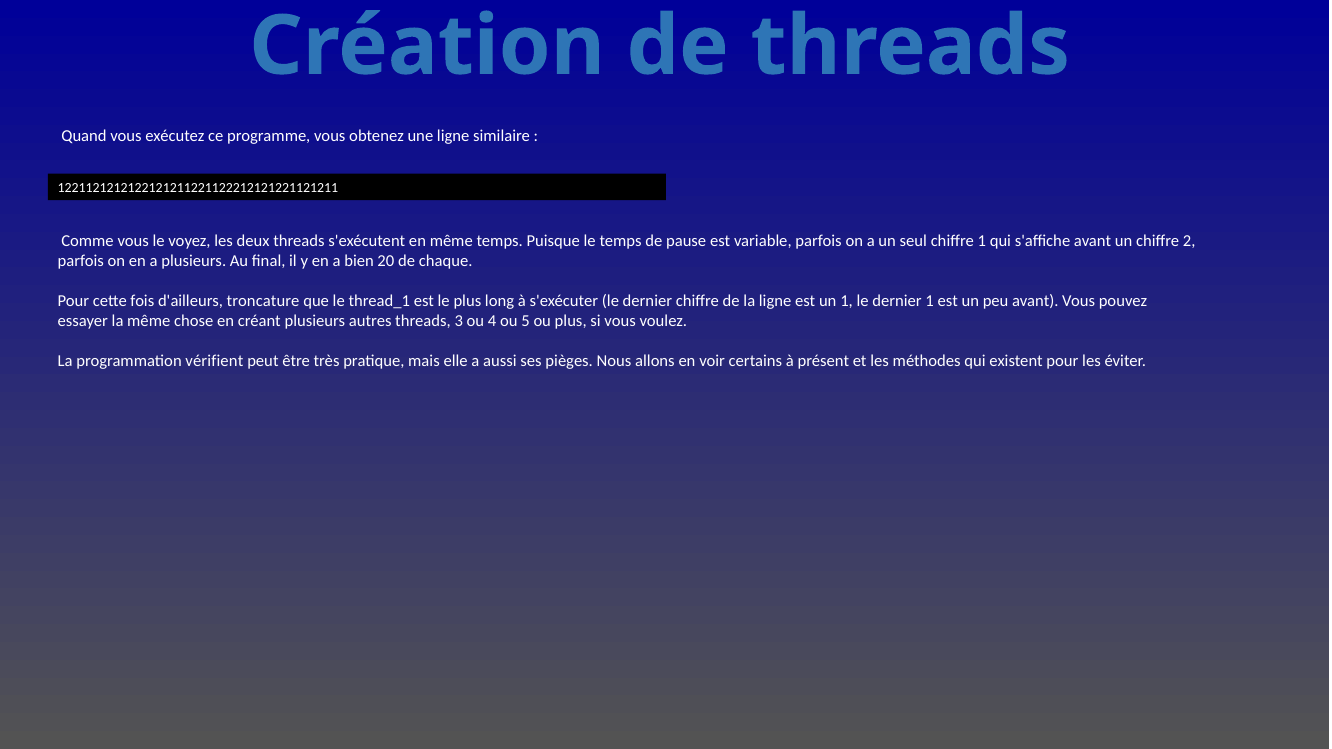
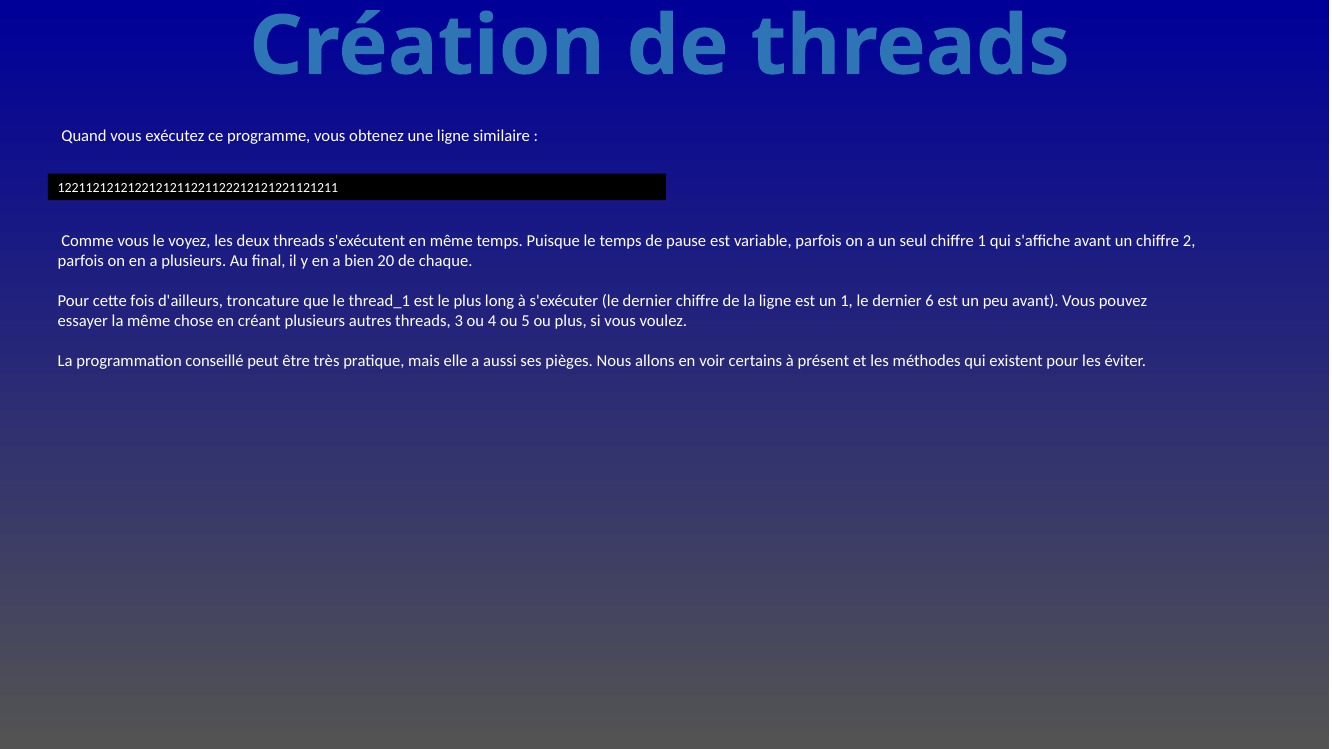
dernier 1: 1 -> 6 (930, 301)
vérifient: vérifient -> conseillé (215, 361)
